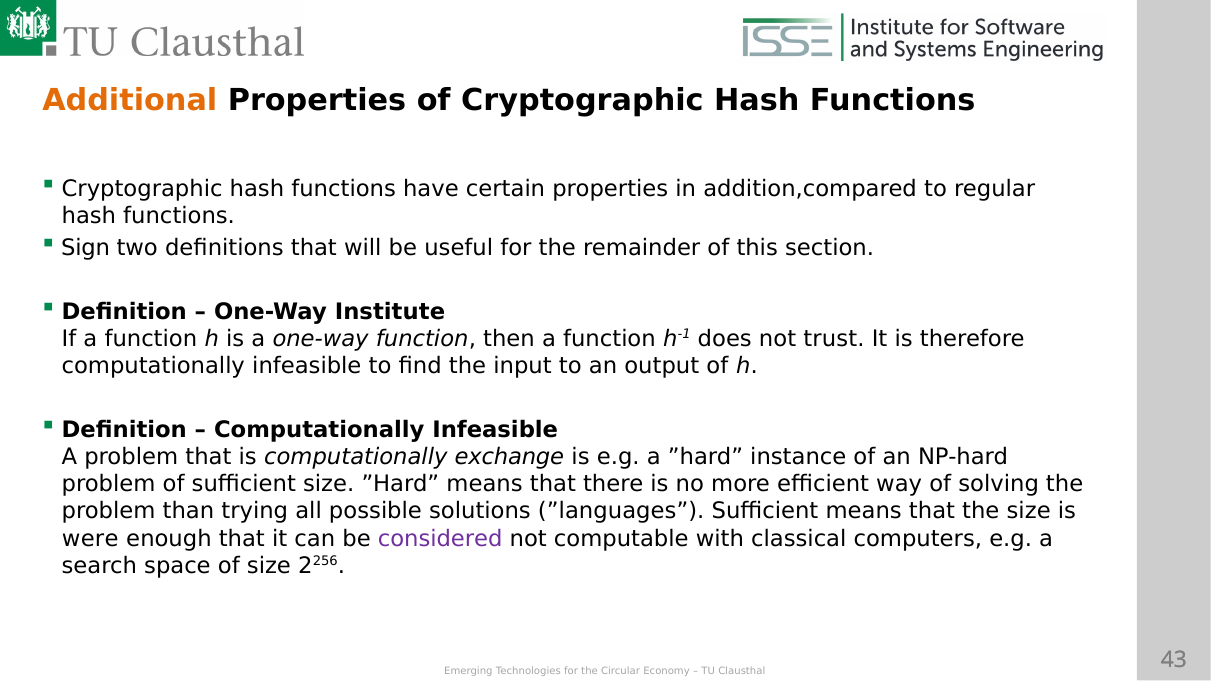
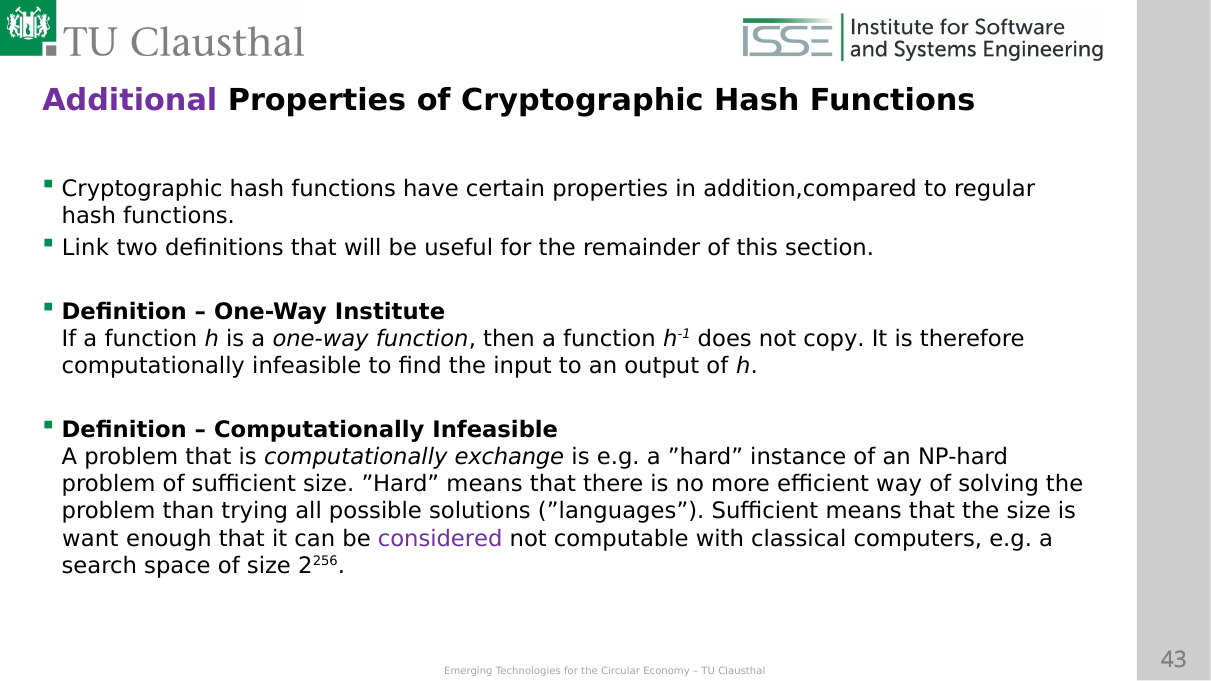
Additional colour: orange -> purple (130, 101)
Sign: Sign -> Link (85, 248)
trust: trust -> copy (834, 339)
were: were -> want (90, 539)
